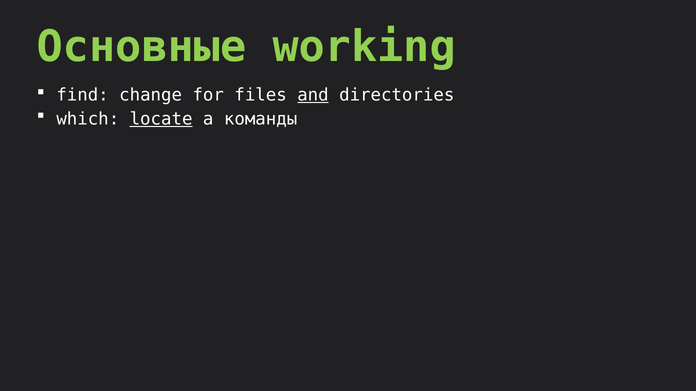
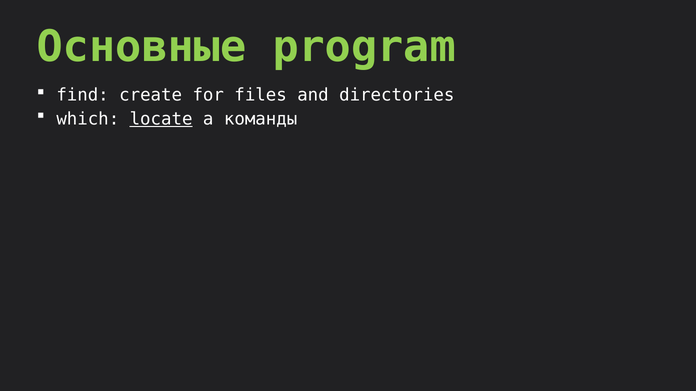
working: working -> program (364, 47)
change: change -> create (151, 95)
and underline: present -> none (313, 95)
